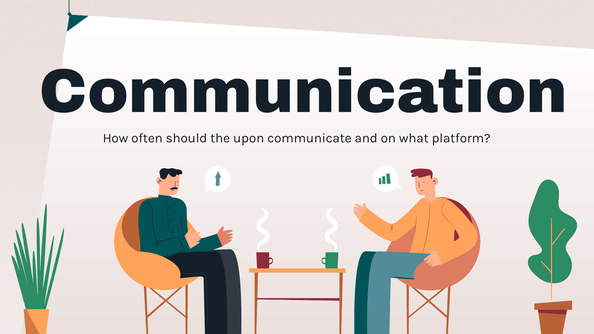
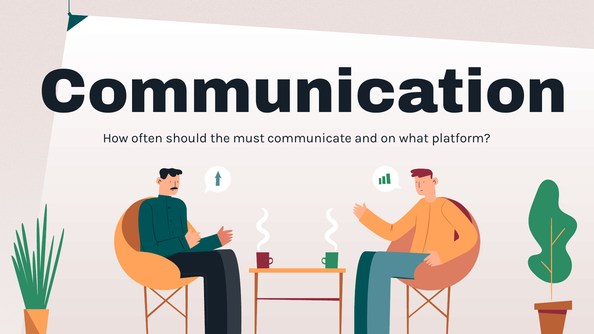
upon: upon -> must (249, 138)
